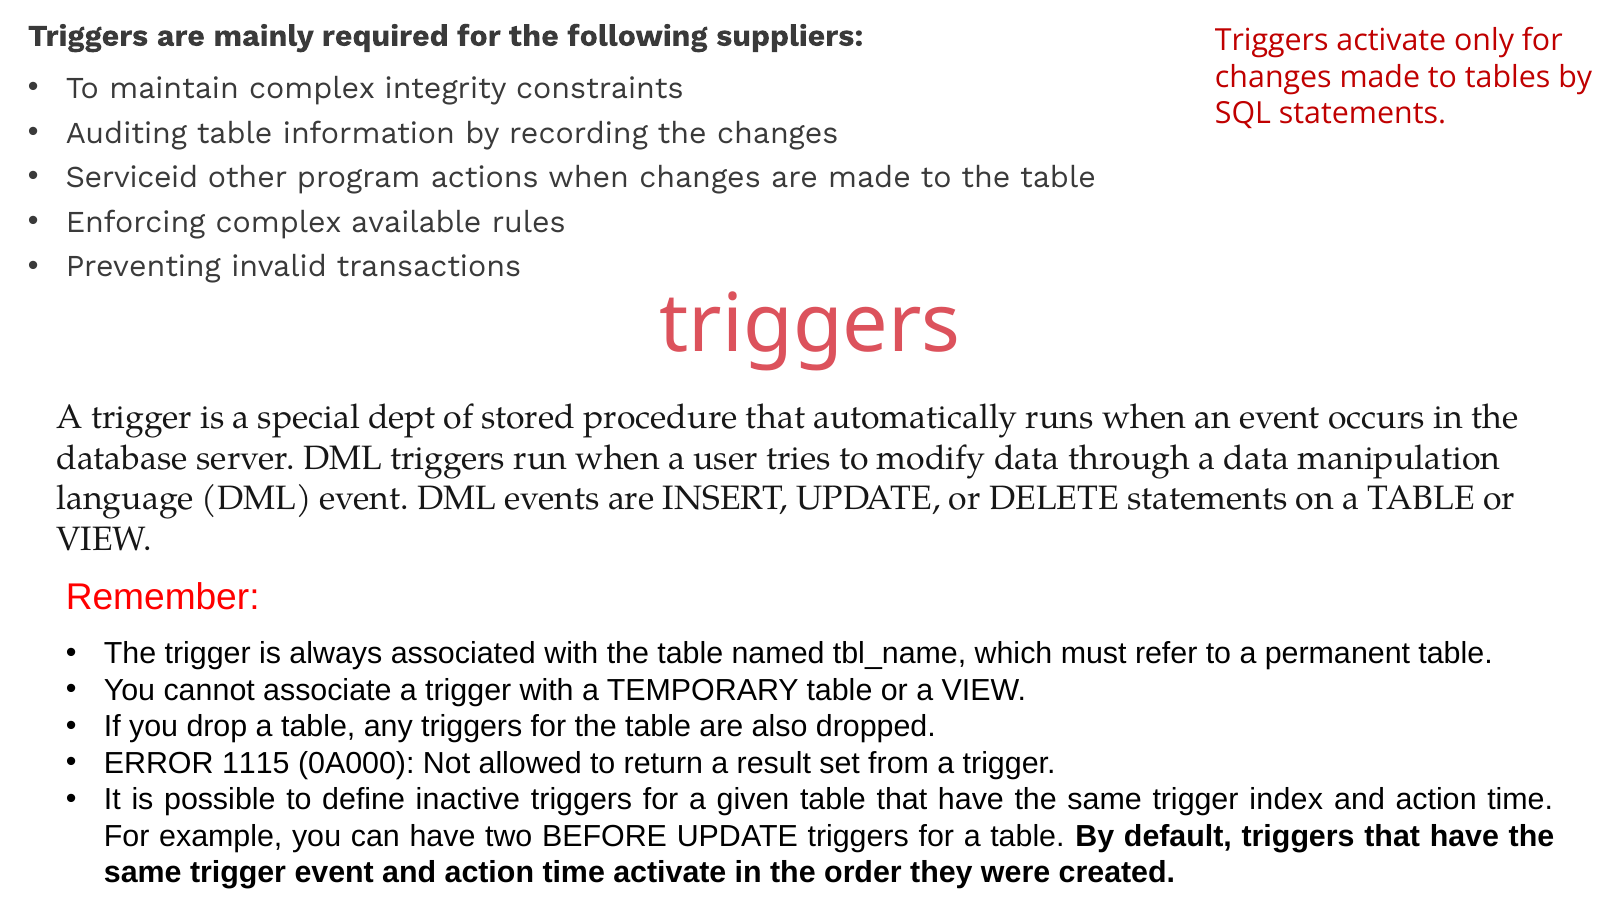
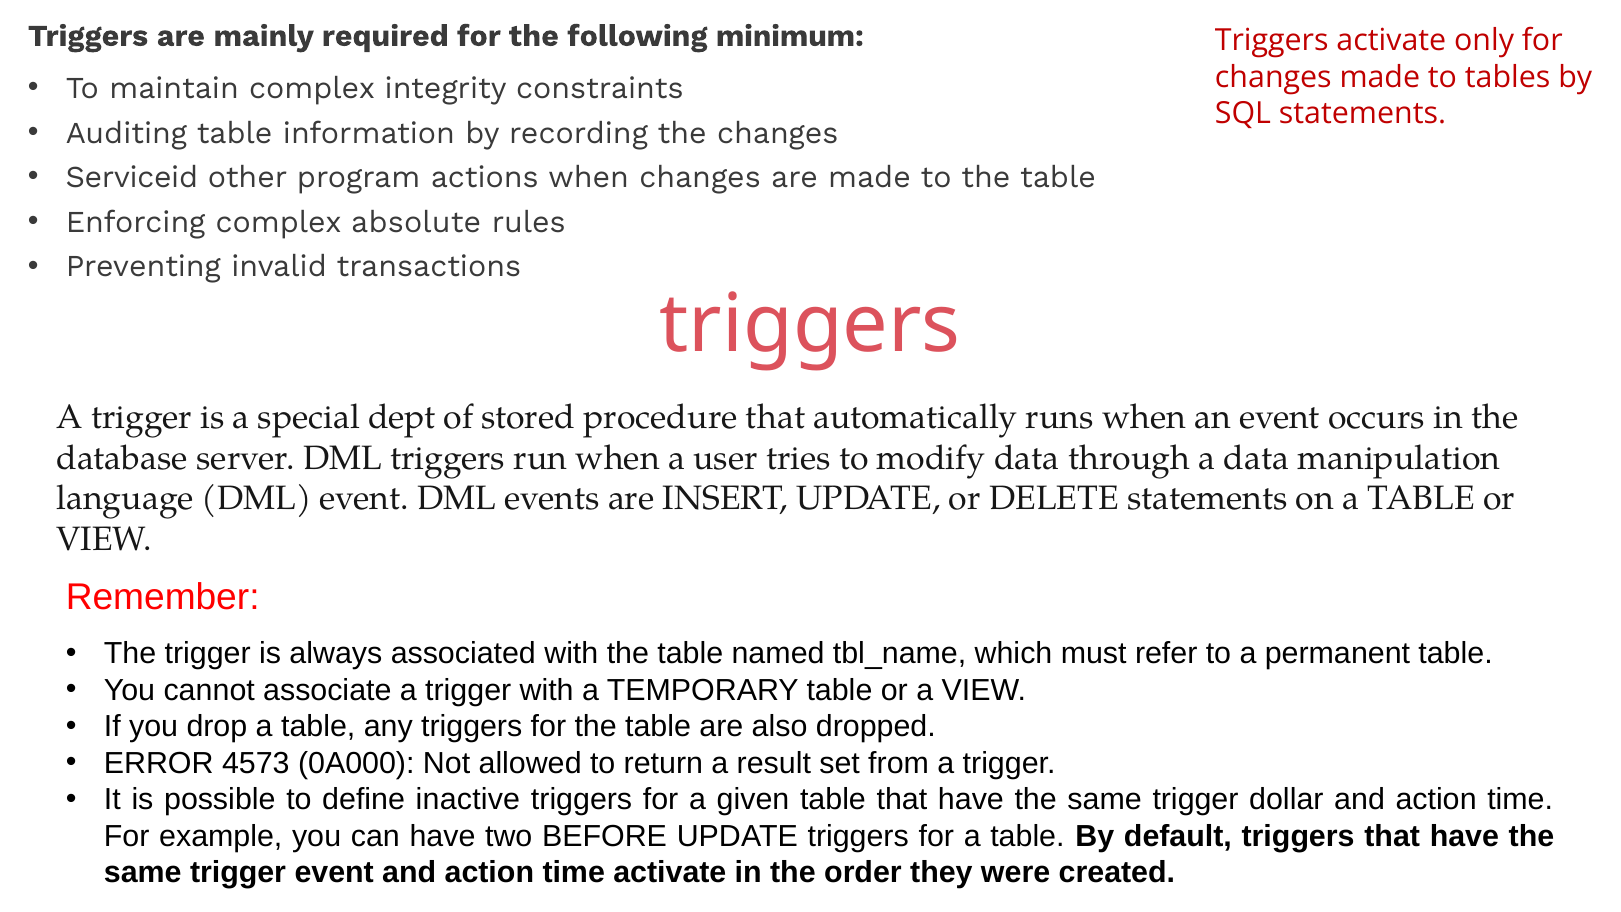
suppliers: suppliers -> minimum (790, 36)
available: available -> absolute (416, 222)
1115: 1115 -> 4573 (256, 763)
index: index -> dollar (1286, 800)
